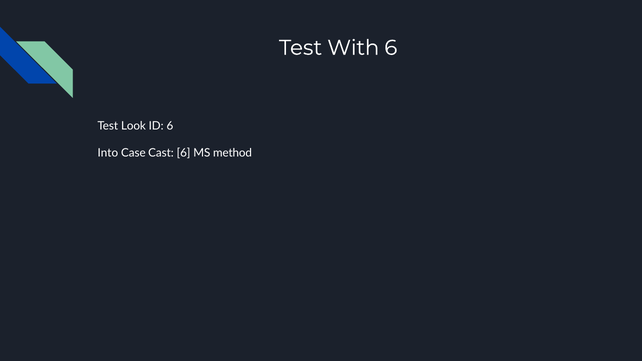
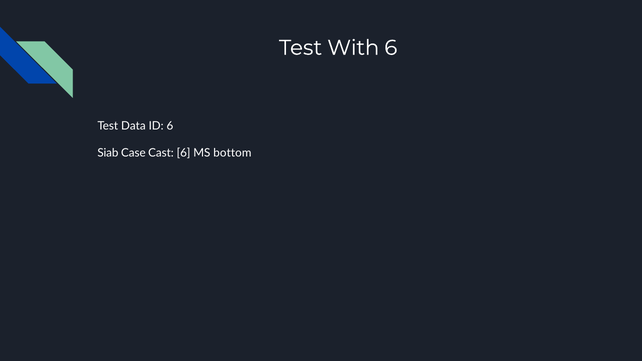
Look: Look -> Data (133, 126)
Into: Into -> Siab (108, 153)
method: method -> bottom (232, 153)
